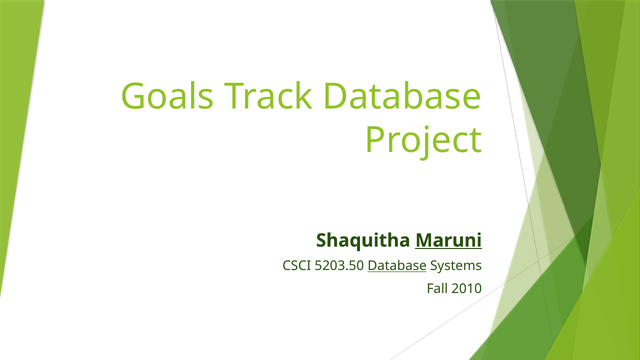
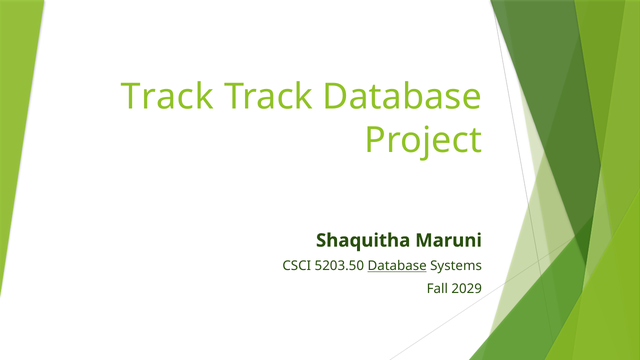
Goals: Goals -> Track (167, 97)
Maruni underline: present -> none (449, 241)
2010: 2010 -> 2029 (467, 289)
